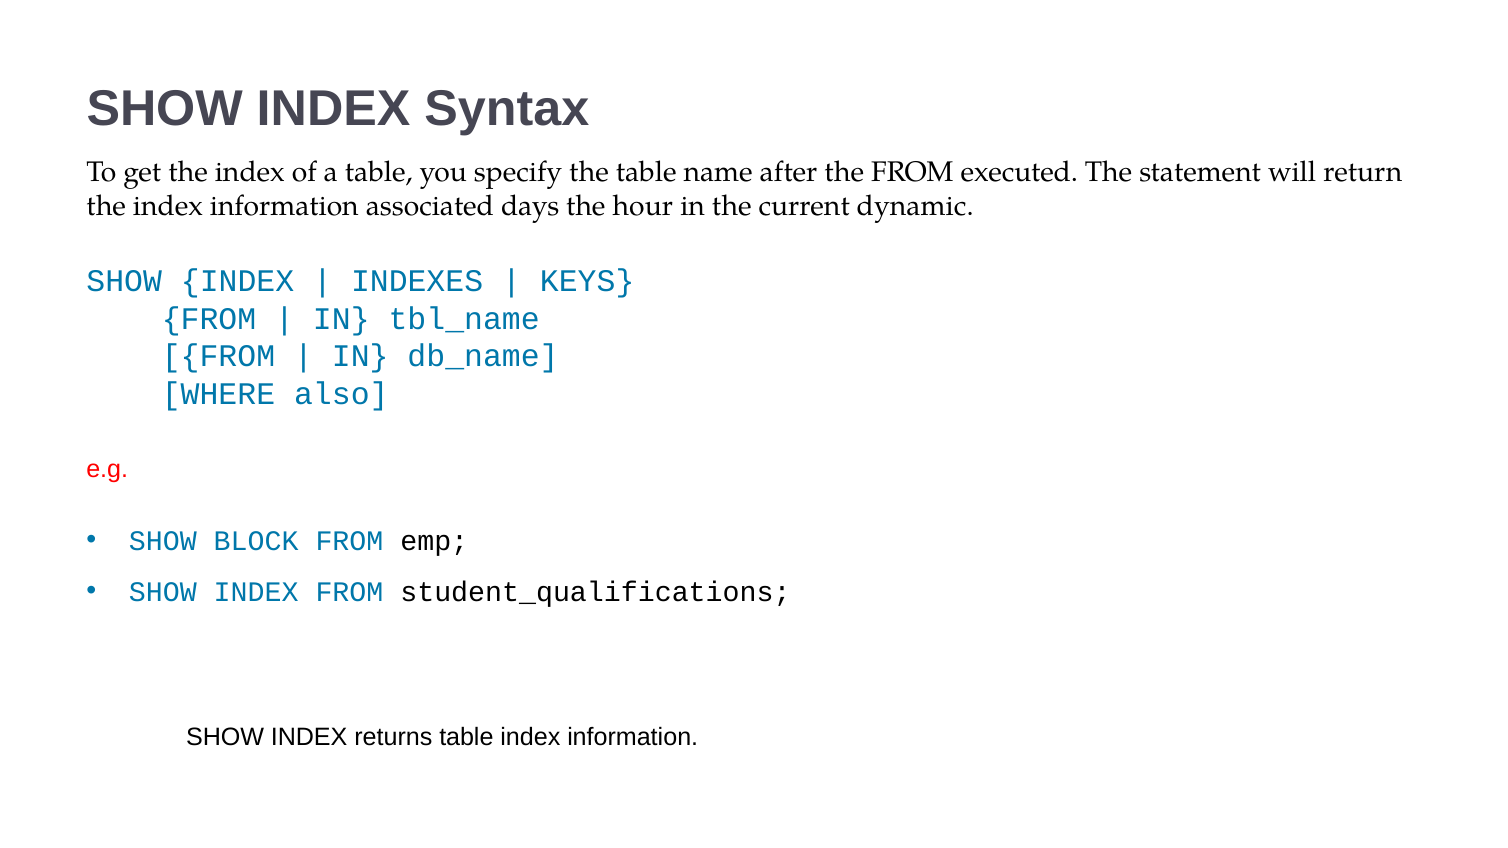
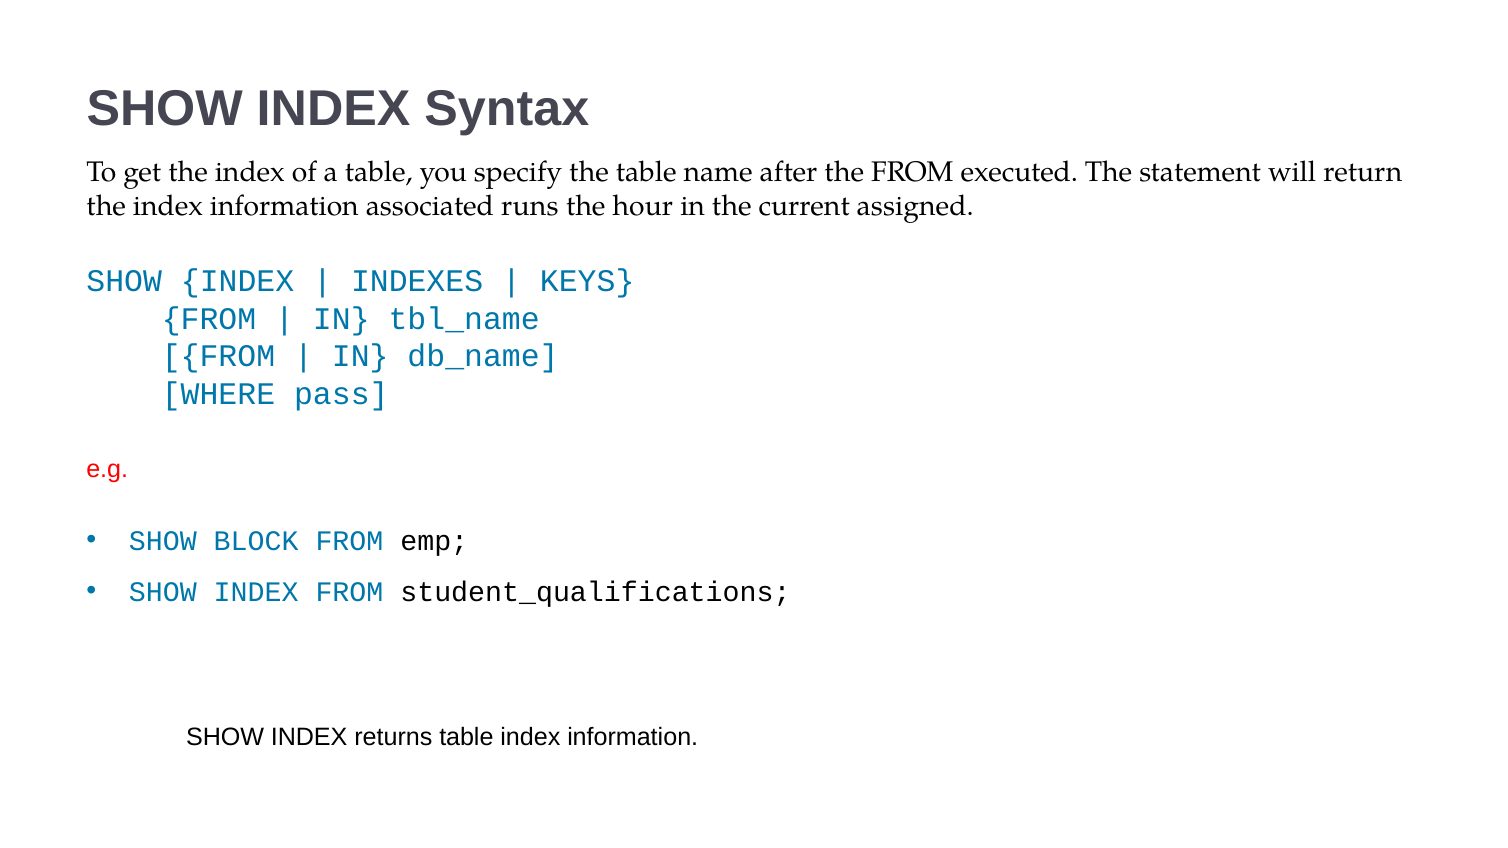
days: days -> runs (530, 207)
dynamic: dynamic -> assigned (915, 207)
also: also -> pass (341, 394)
